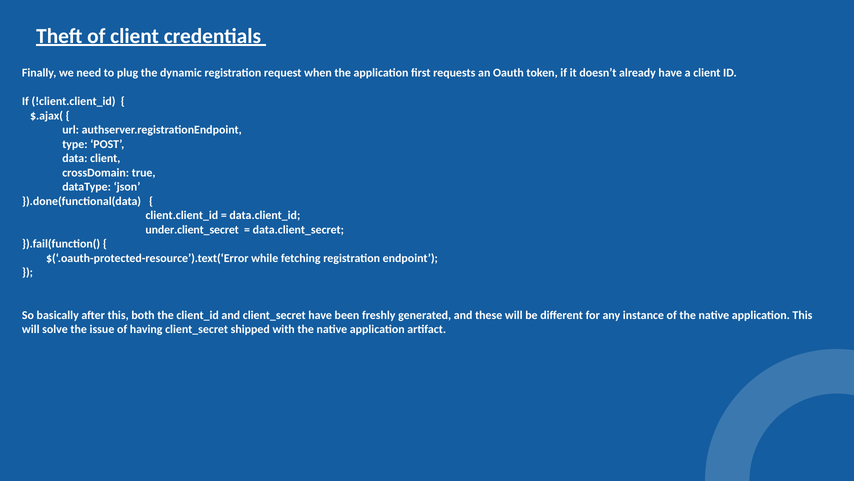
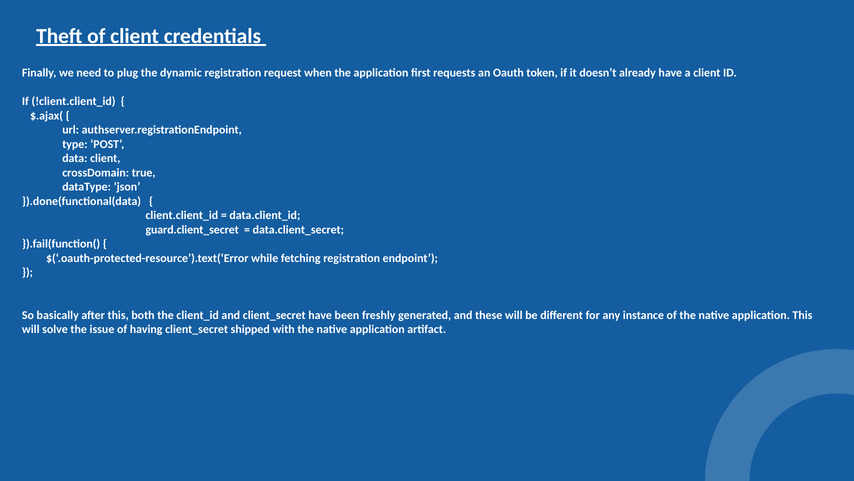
under.client_secret: under.client_secret -> guard.client_secret (192, 229)
